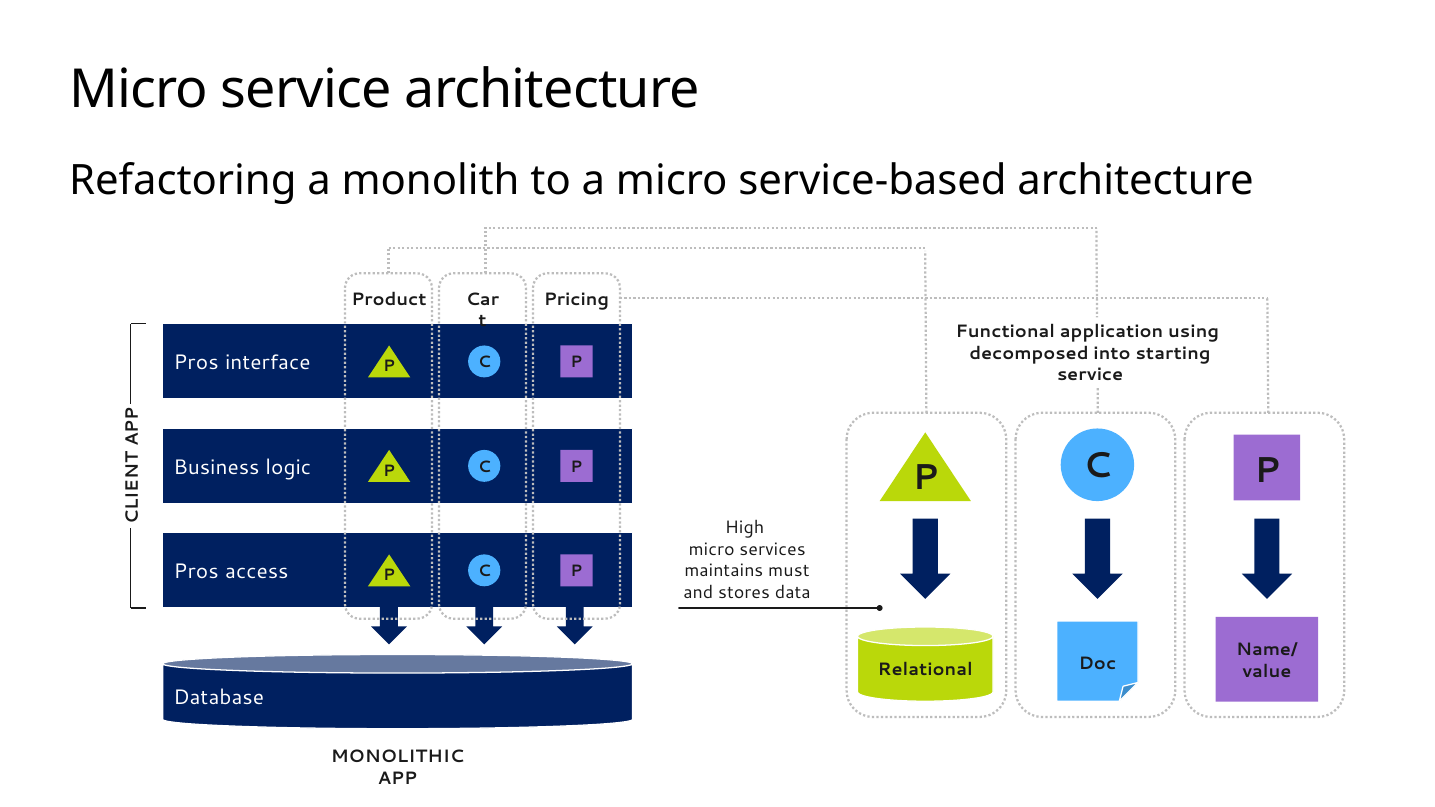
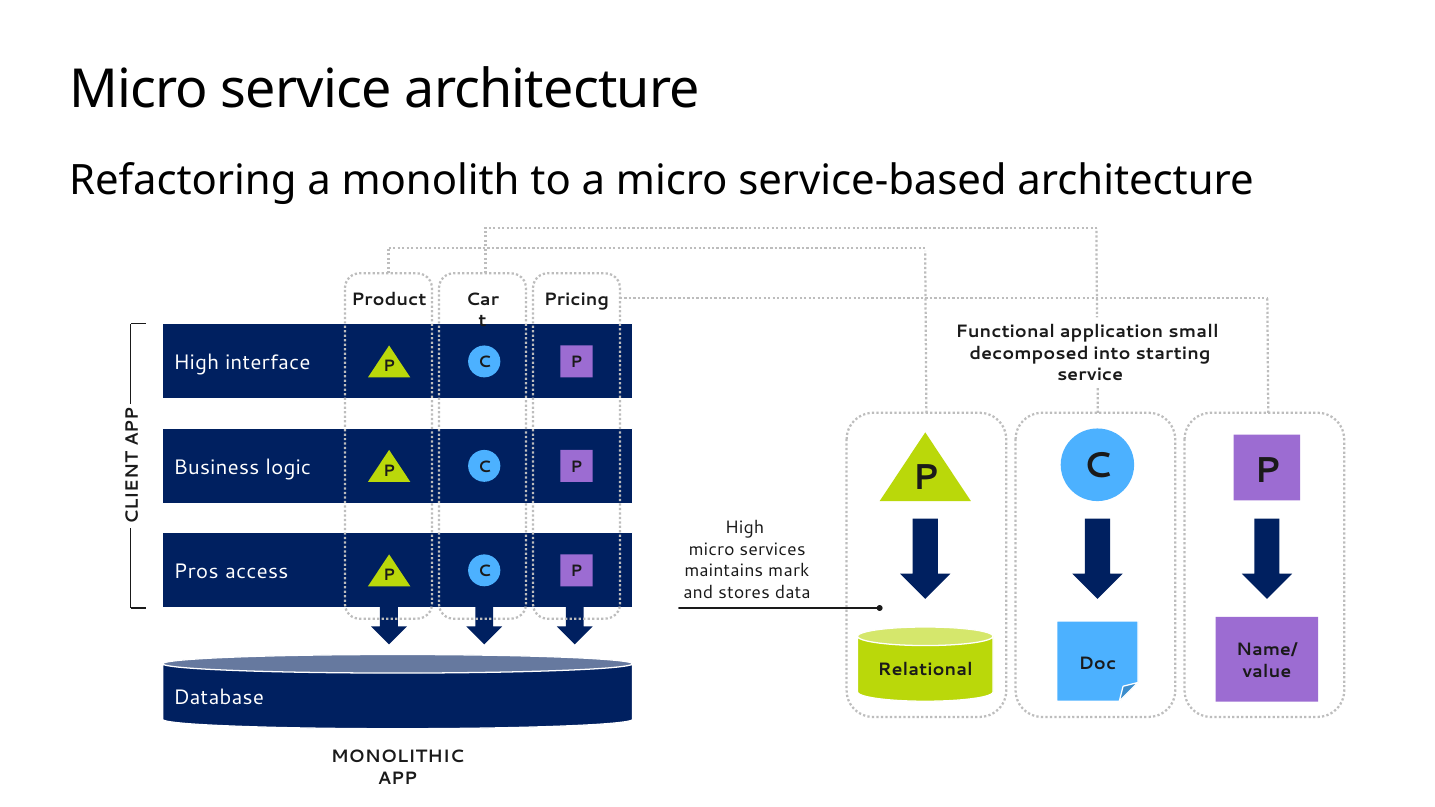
using: using -> small (1194, 332)
Pros: Pros -> High (196, 363)
must: must -> mark (789, 571)
